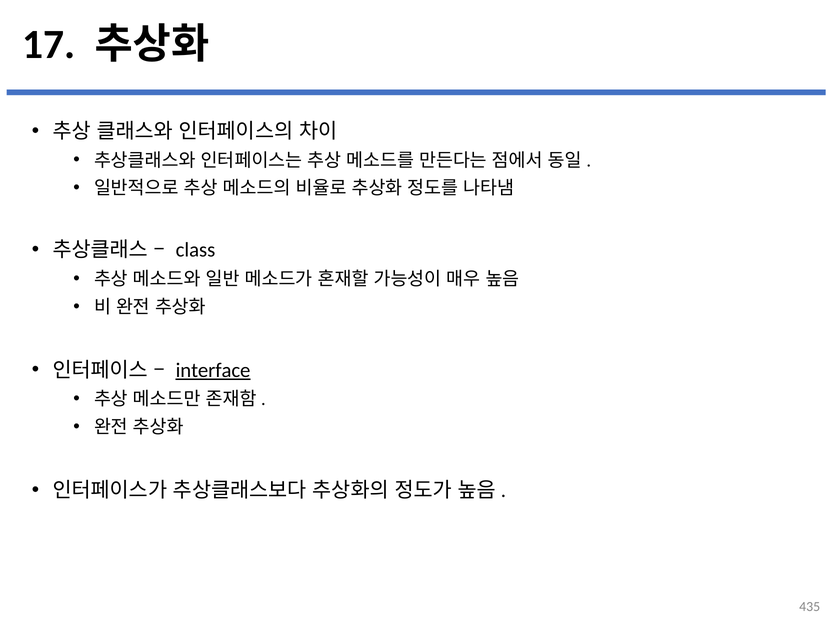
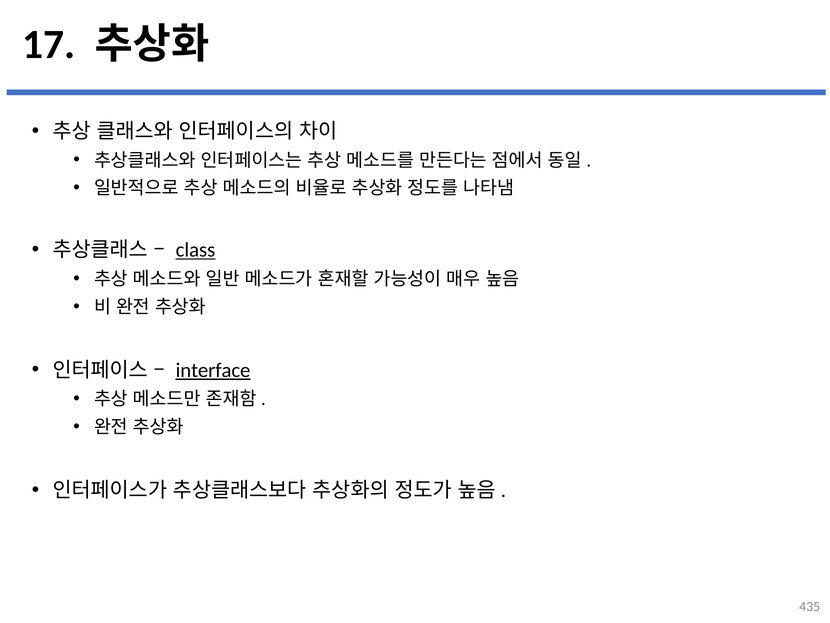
class underline: none -> present (195, 250)
